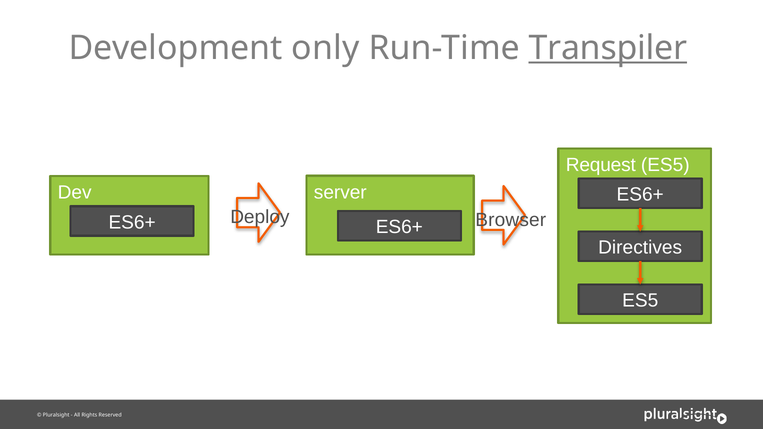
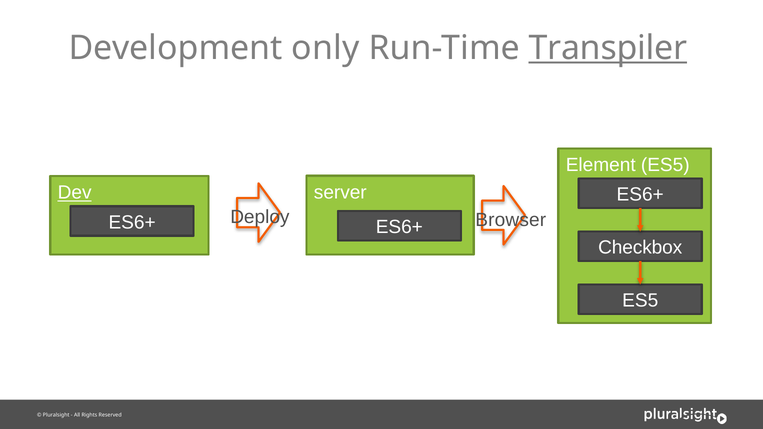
Request: Request -> Element (601, 165)
Dev underline: none -> present (75, 193)
Directives: Directives -> Checkbox (640, 248)
